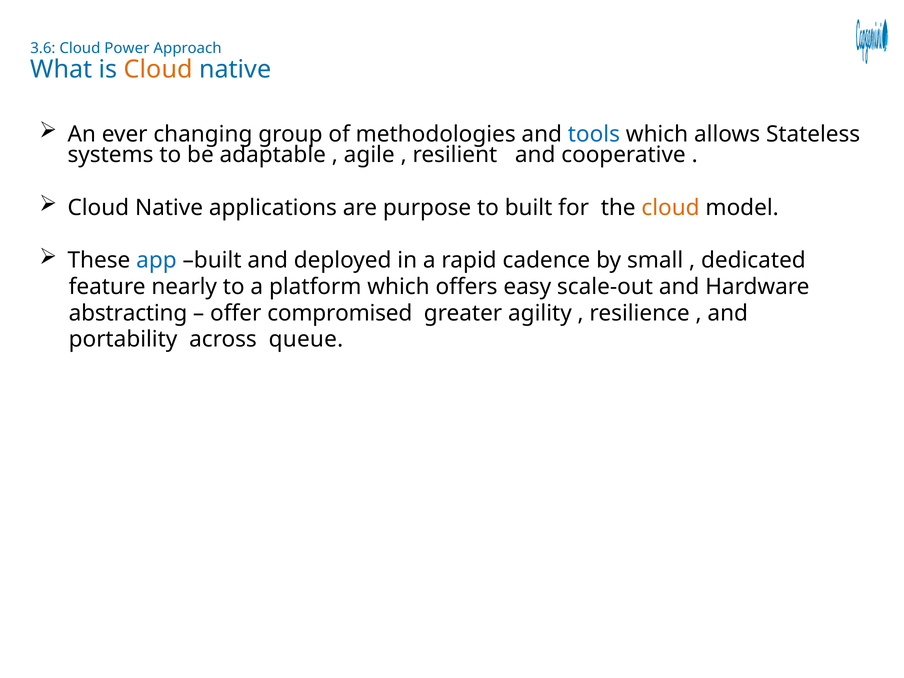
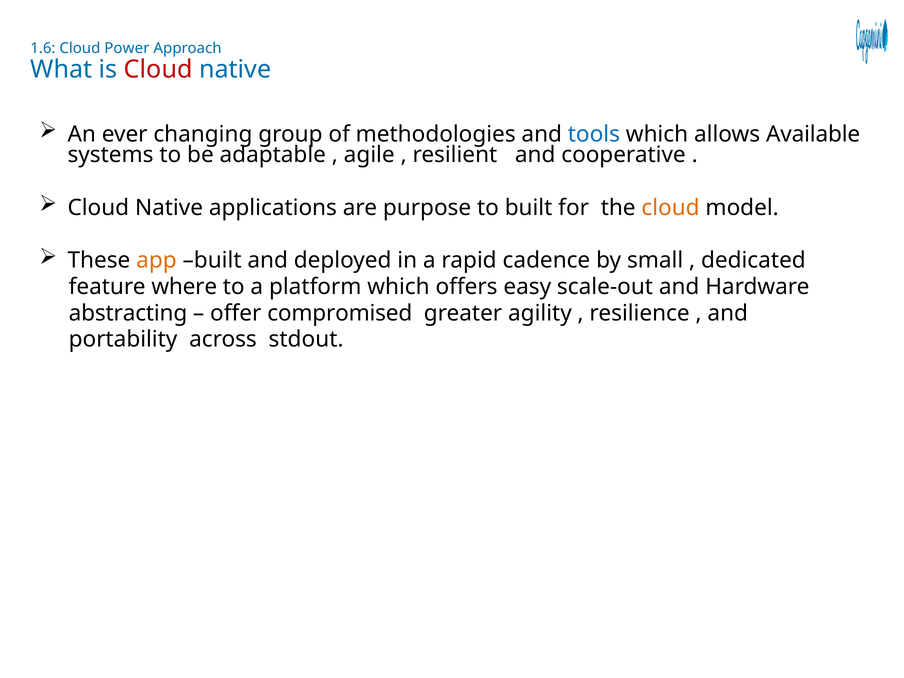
3.6: 3.6 -> 1.6 (43, 48)
Cloud colour: orange -> red (158, 70)
Stateless: Stateless -> Available (813, 134)
app colour: blue -> orange (156, 260)
nearly: nearly -> where (184, 287)
queue: queue -> stdout (306, 339)
